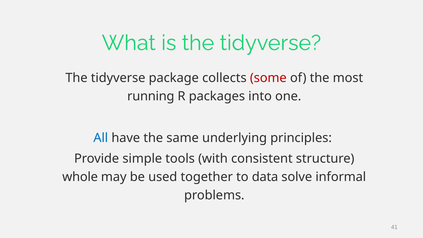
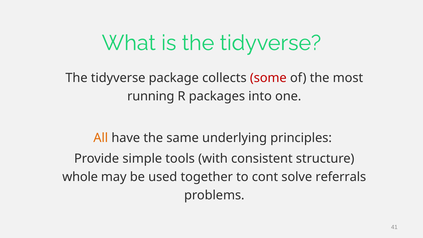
All colour: blue -> orange (101, 138)
data: data -> cont (265, 177)
informal: informal -> referrals (341, 177)
